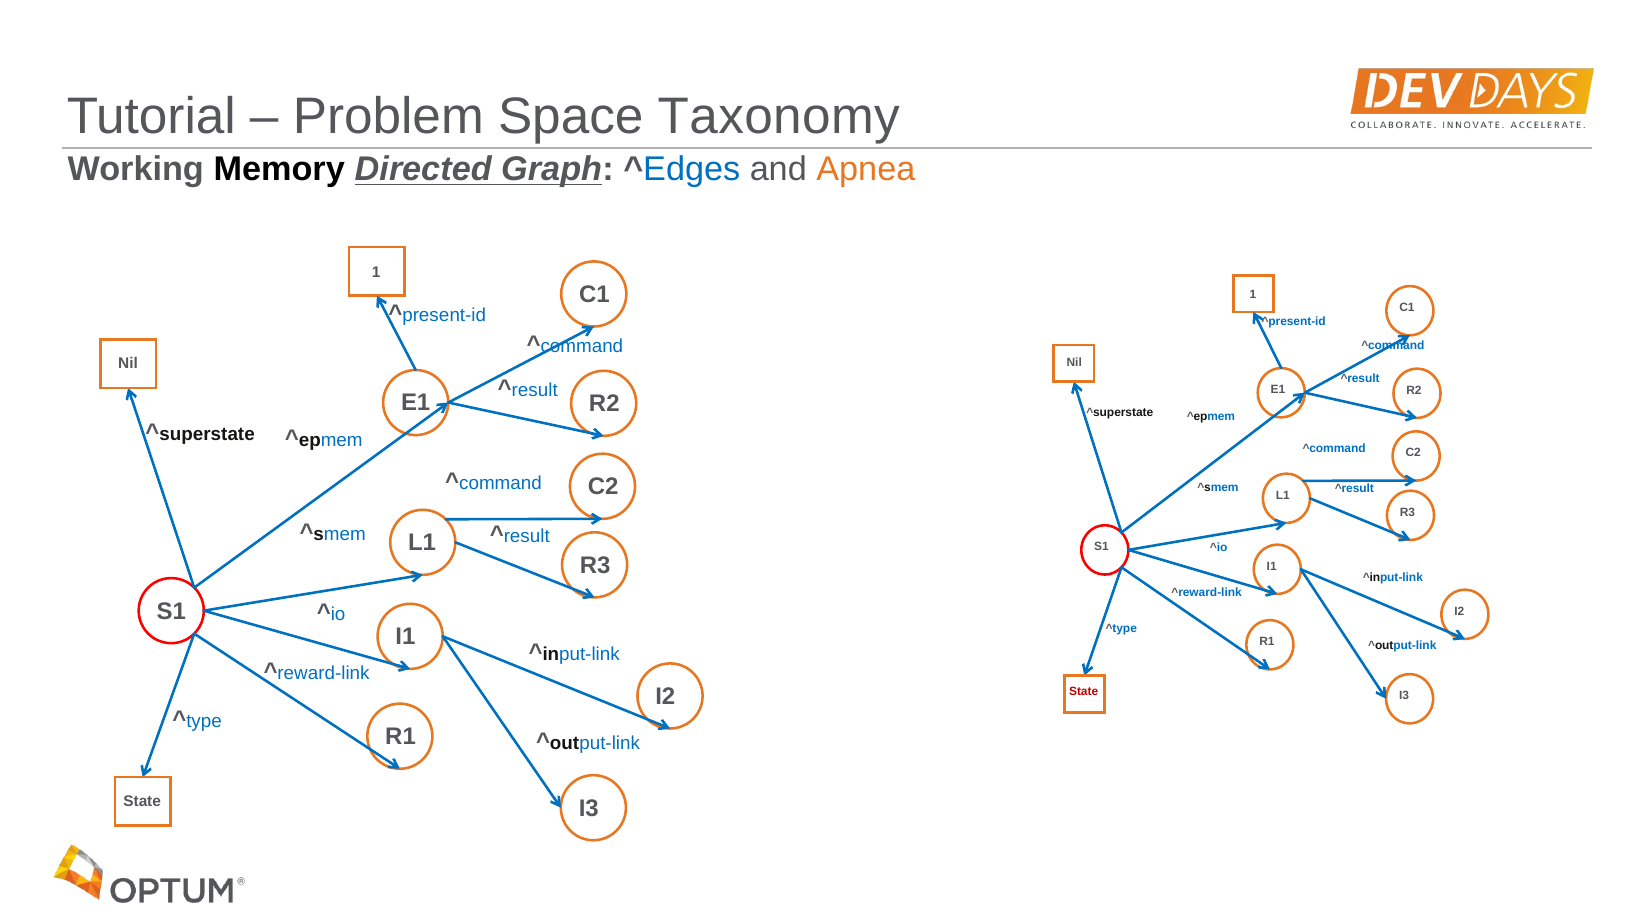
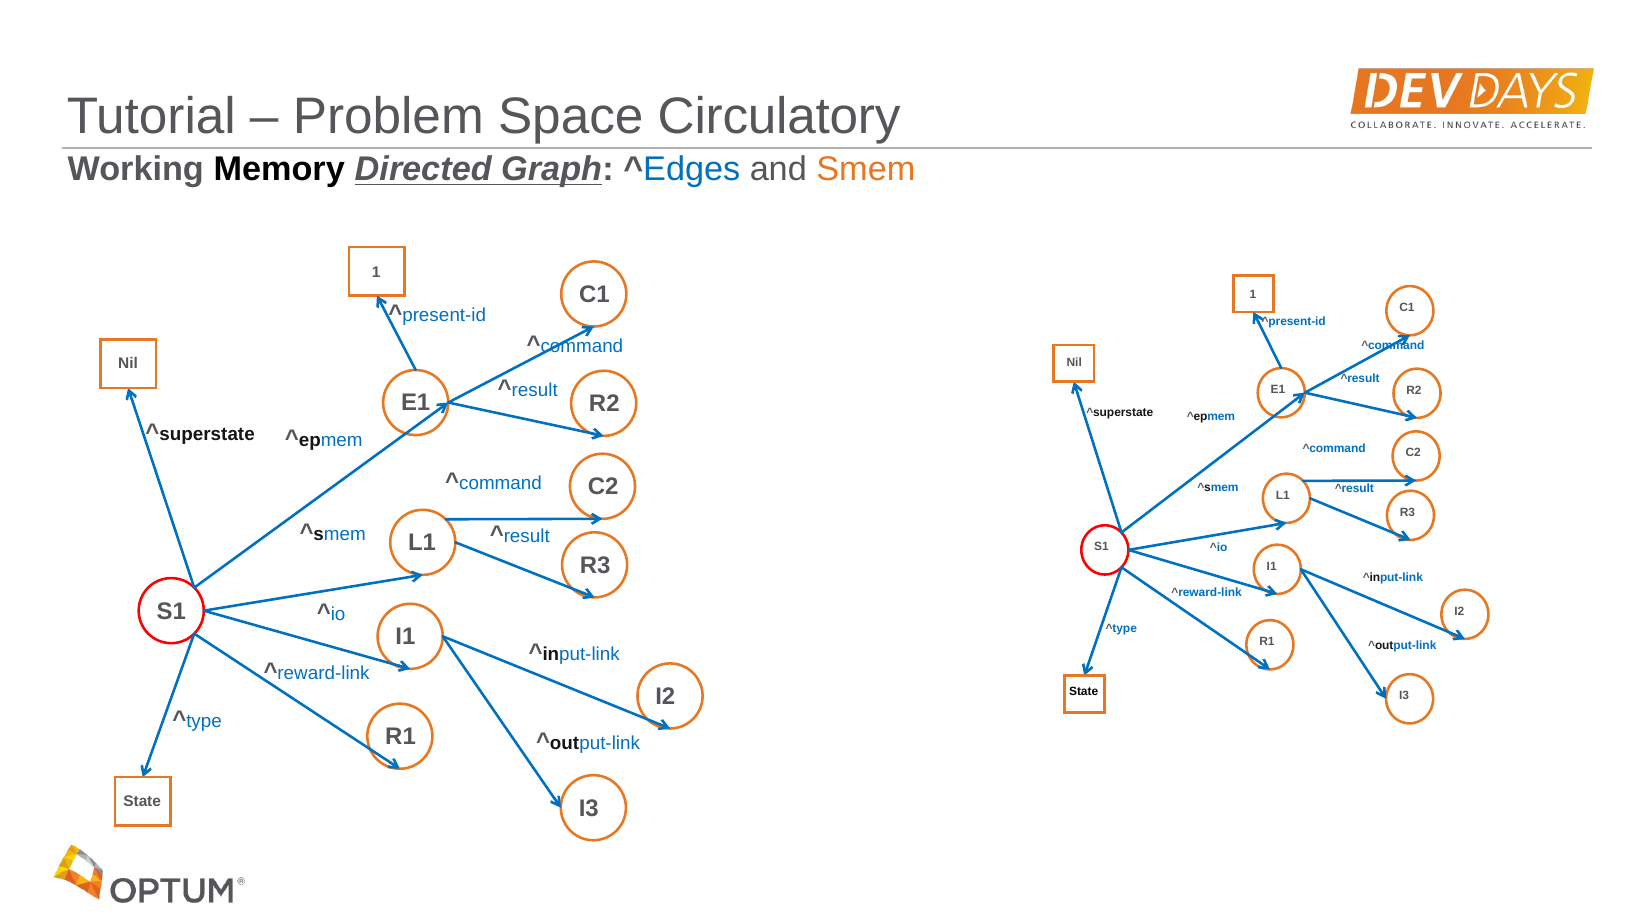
Taxonomy: Taxonomy -> Circulatory (779, 117)
and Apnea: Apnea -> Smem (866, 169)
State colour: red -> black (1084, 692)
